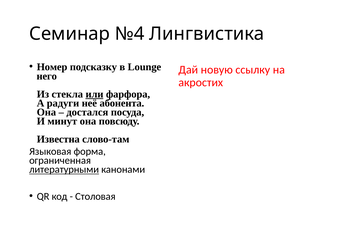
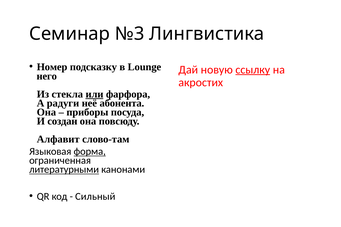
№4: №4 -> №3 (130, 34)
ссылку underline: none -> present (253, 70)
достался: достался -> приборы (87, 112)
минут: минут -> создан (62, 121)
Известна: Известна -> Алфавит (58, 139)
форма underline: none -> present (90, 152)
Столовая: Столовая -> Сильный (95, 197)
